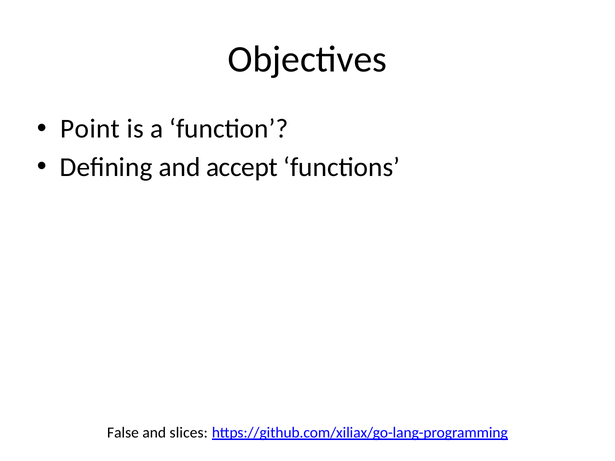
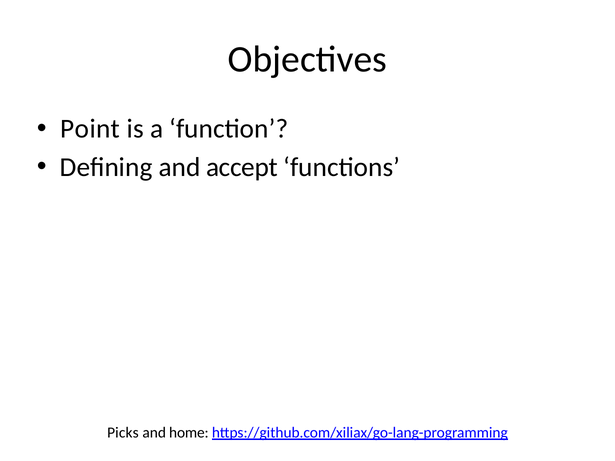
False: False -> Picks (123, 433)
slices: slices -> home (189, 433)
